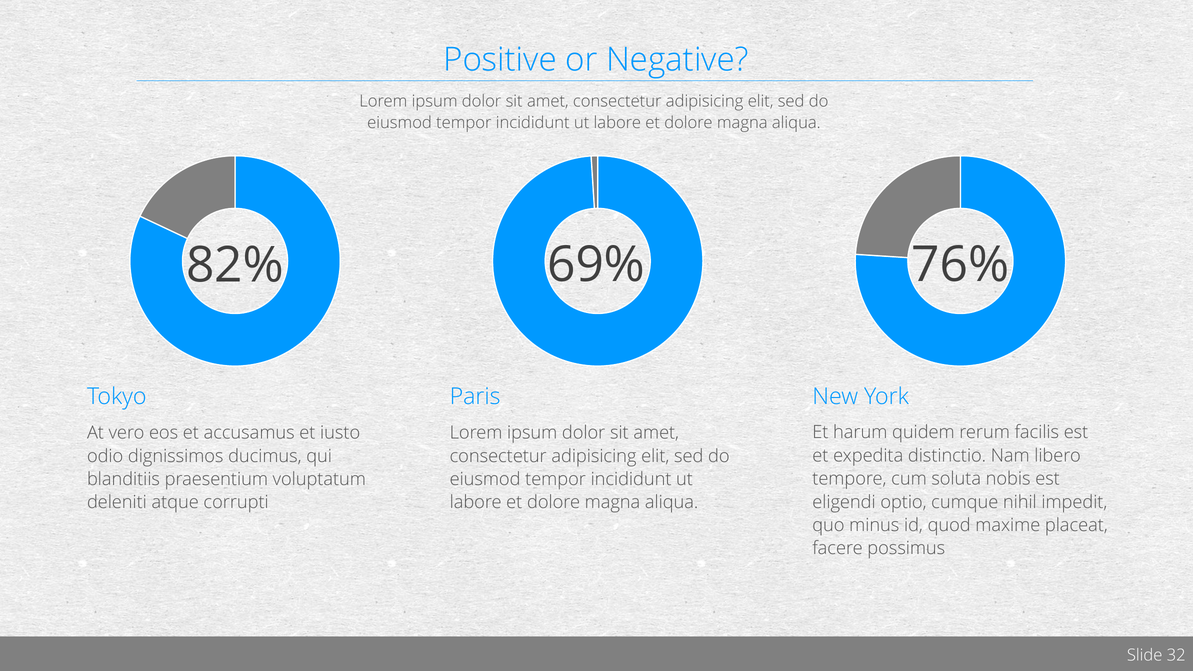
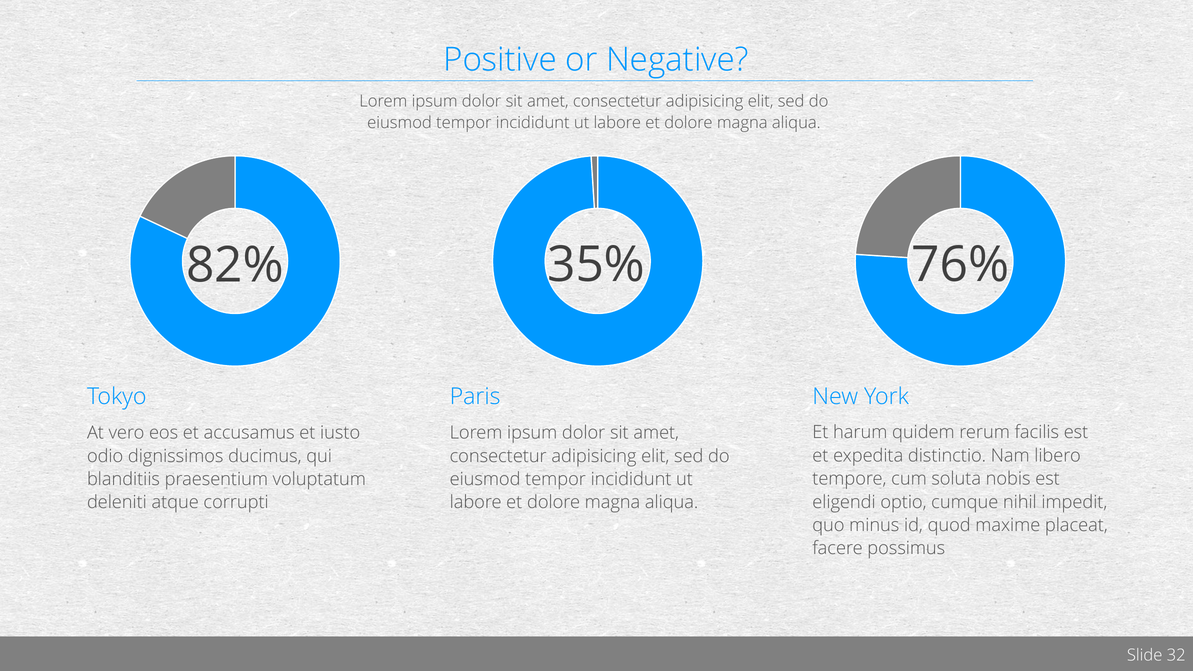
69%: 69% -> 35% (596, 265)
